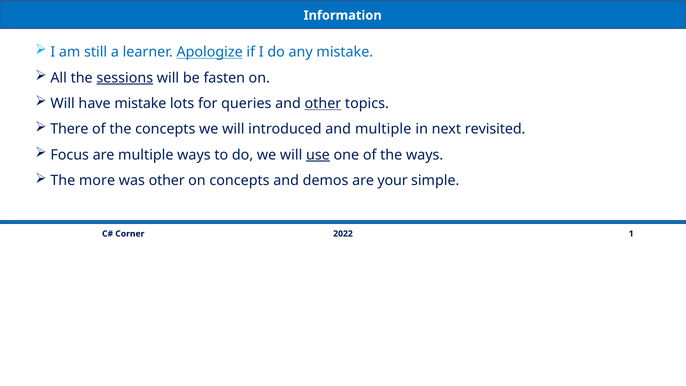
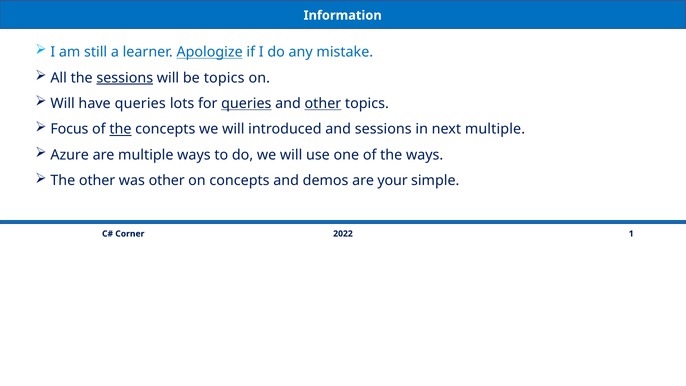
be fasten: fasten -> topics (224, 78)
have mistake: mistake -> queries (140, 104)
queries underline: none -> present (246, 104)
There: There -> Focus (69, 129)
the underline: none -> present (120, 129)
and multiple: multiple -> sessions (383, 129)
next revisited: revisited -> multiple (495, 129)
Focus: Focus -> Azure (70, 155)
use underline: present -> none (318, 155)
The more: more -> other (97, 181)
